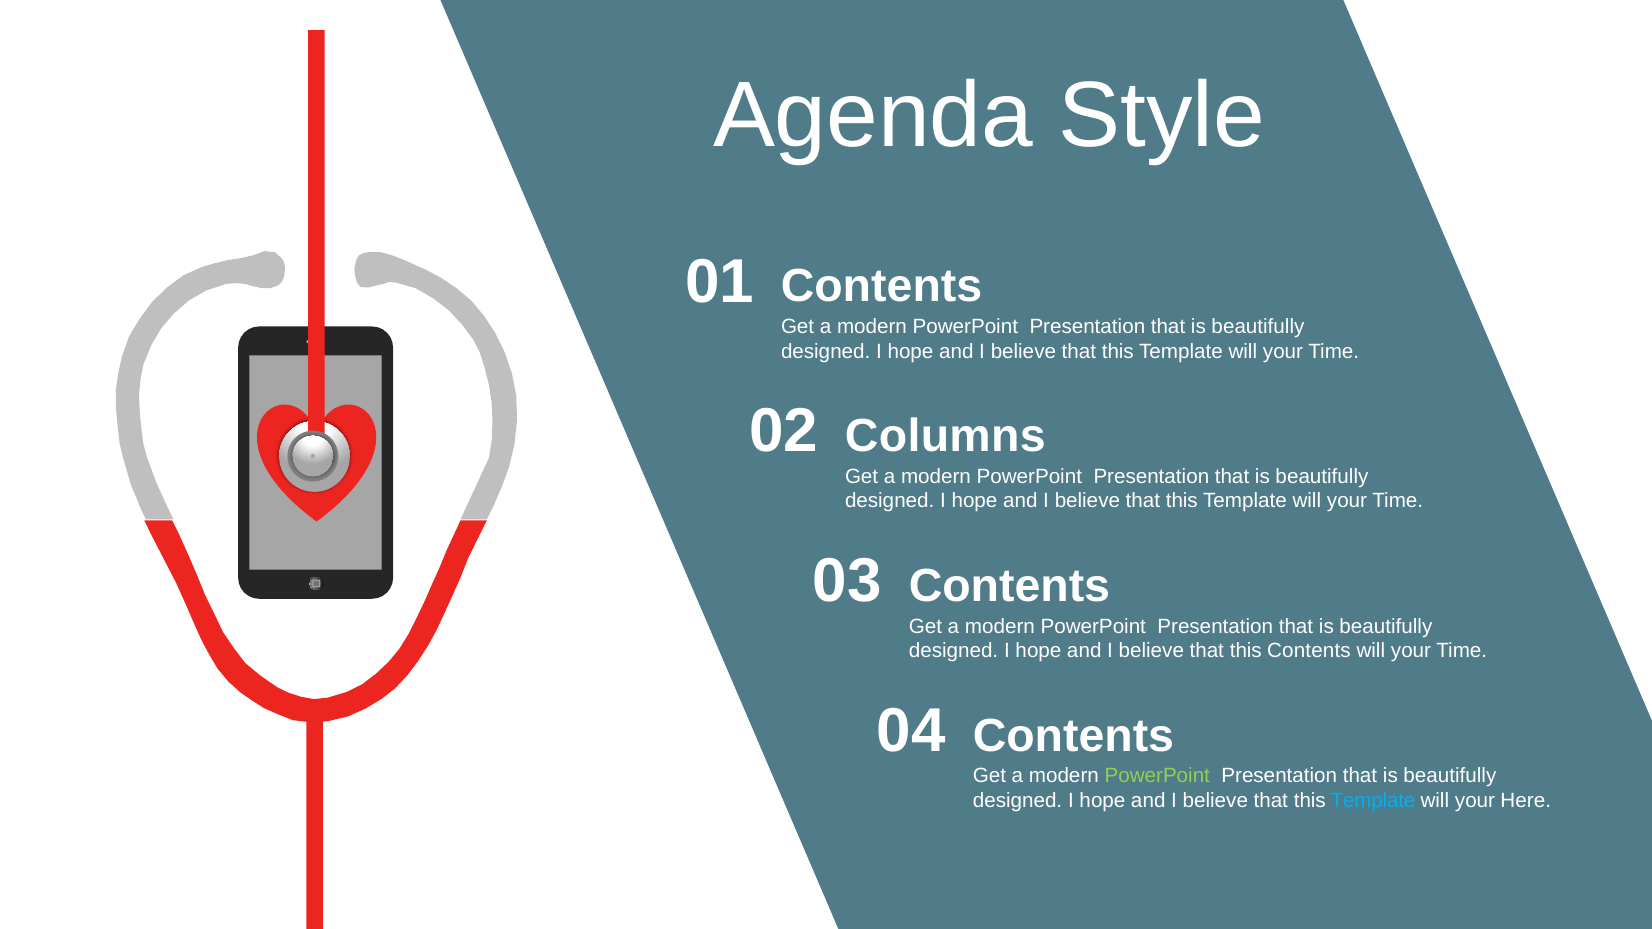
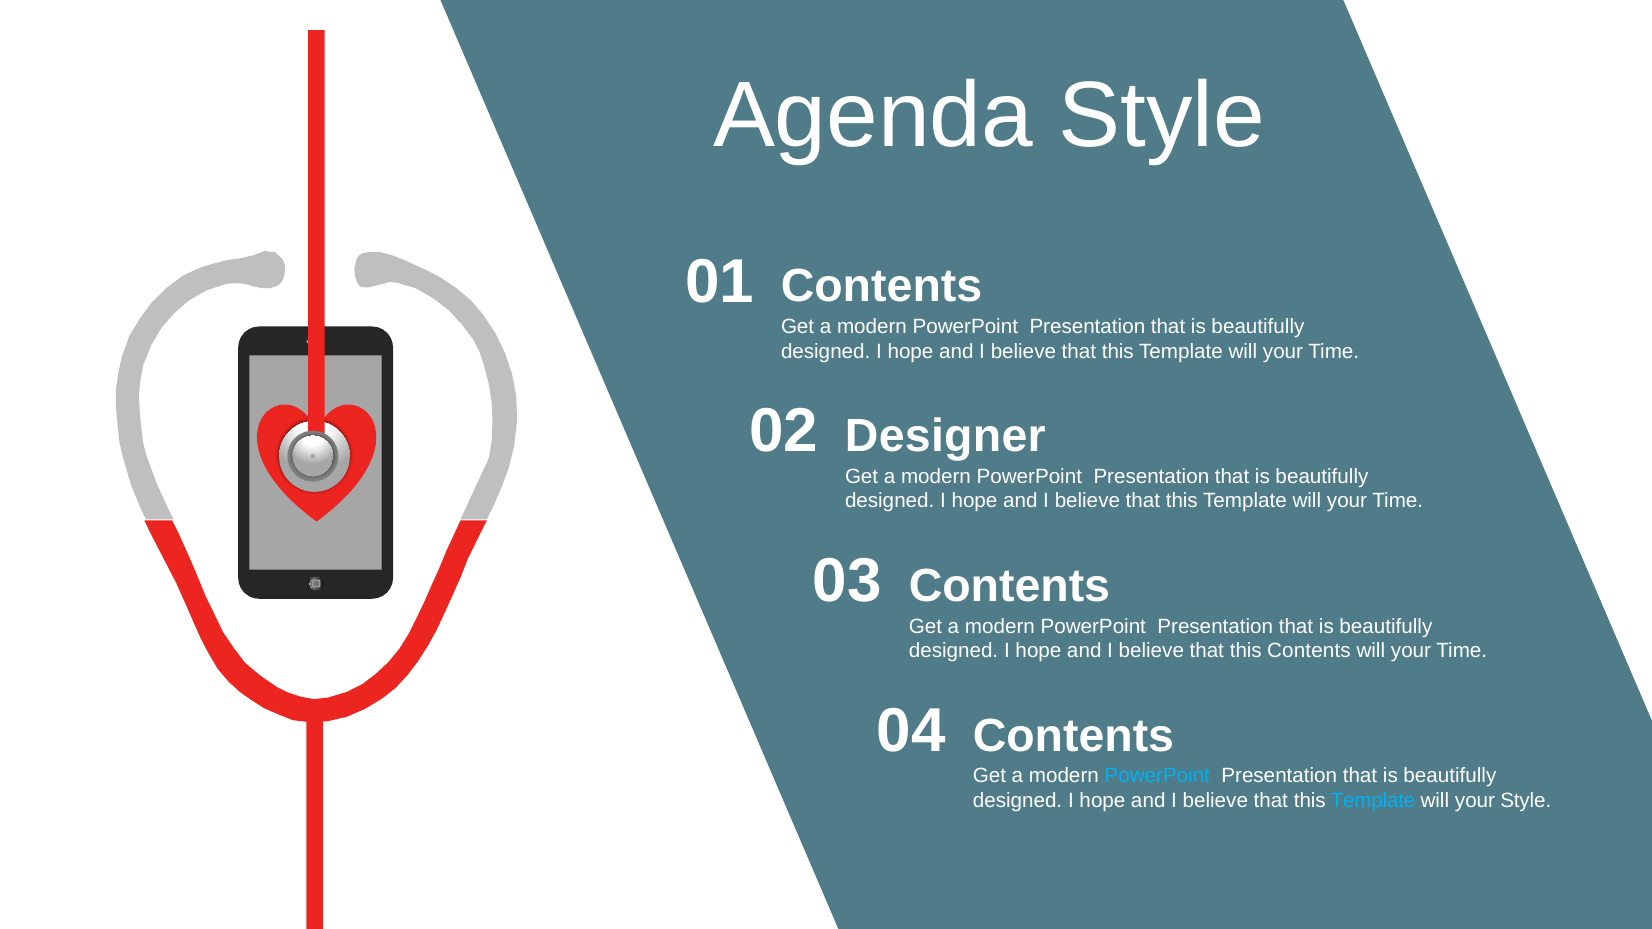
Columns: Columns -> Designer (945, 436)
PowerPoint colour: light green -> light blue (1157, 776)
your Here: Here -> Style (1526, 801)
